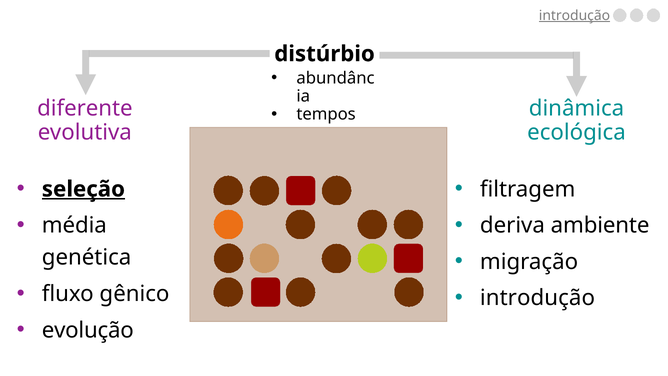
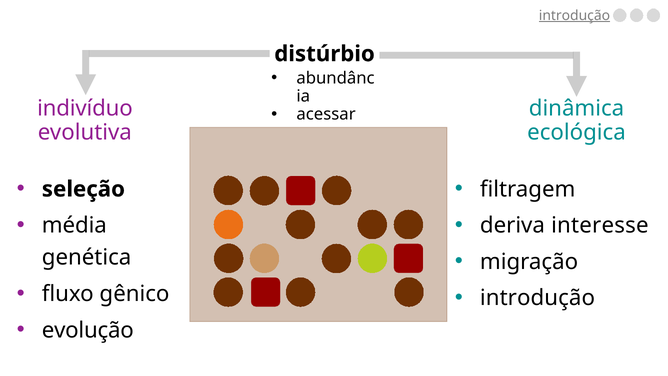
diferente: diferente -> indivíduo (85, 108)
tempos: tempos -> acessar (326, 114)
seleção underline: present -> none (83, 189)
ambiente: ambiente -> interesse (600, 225)
